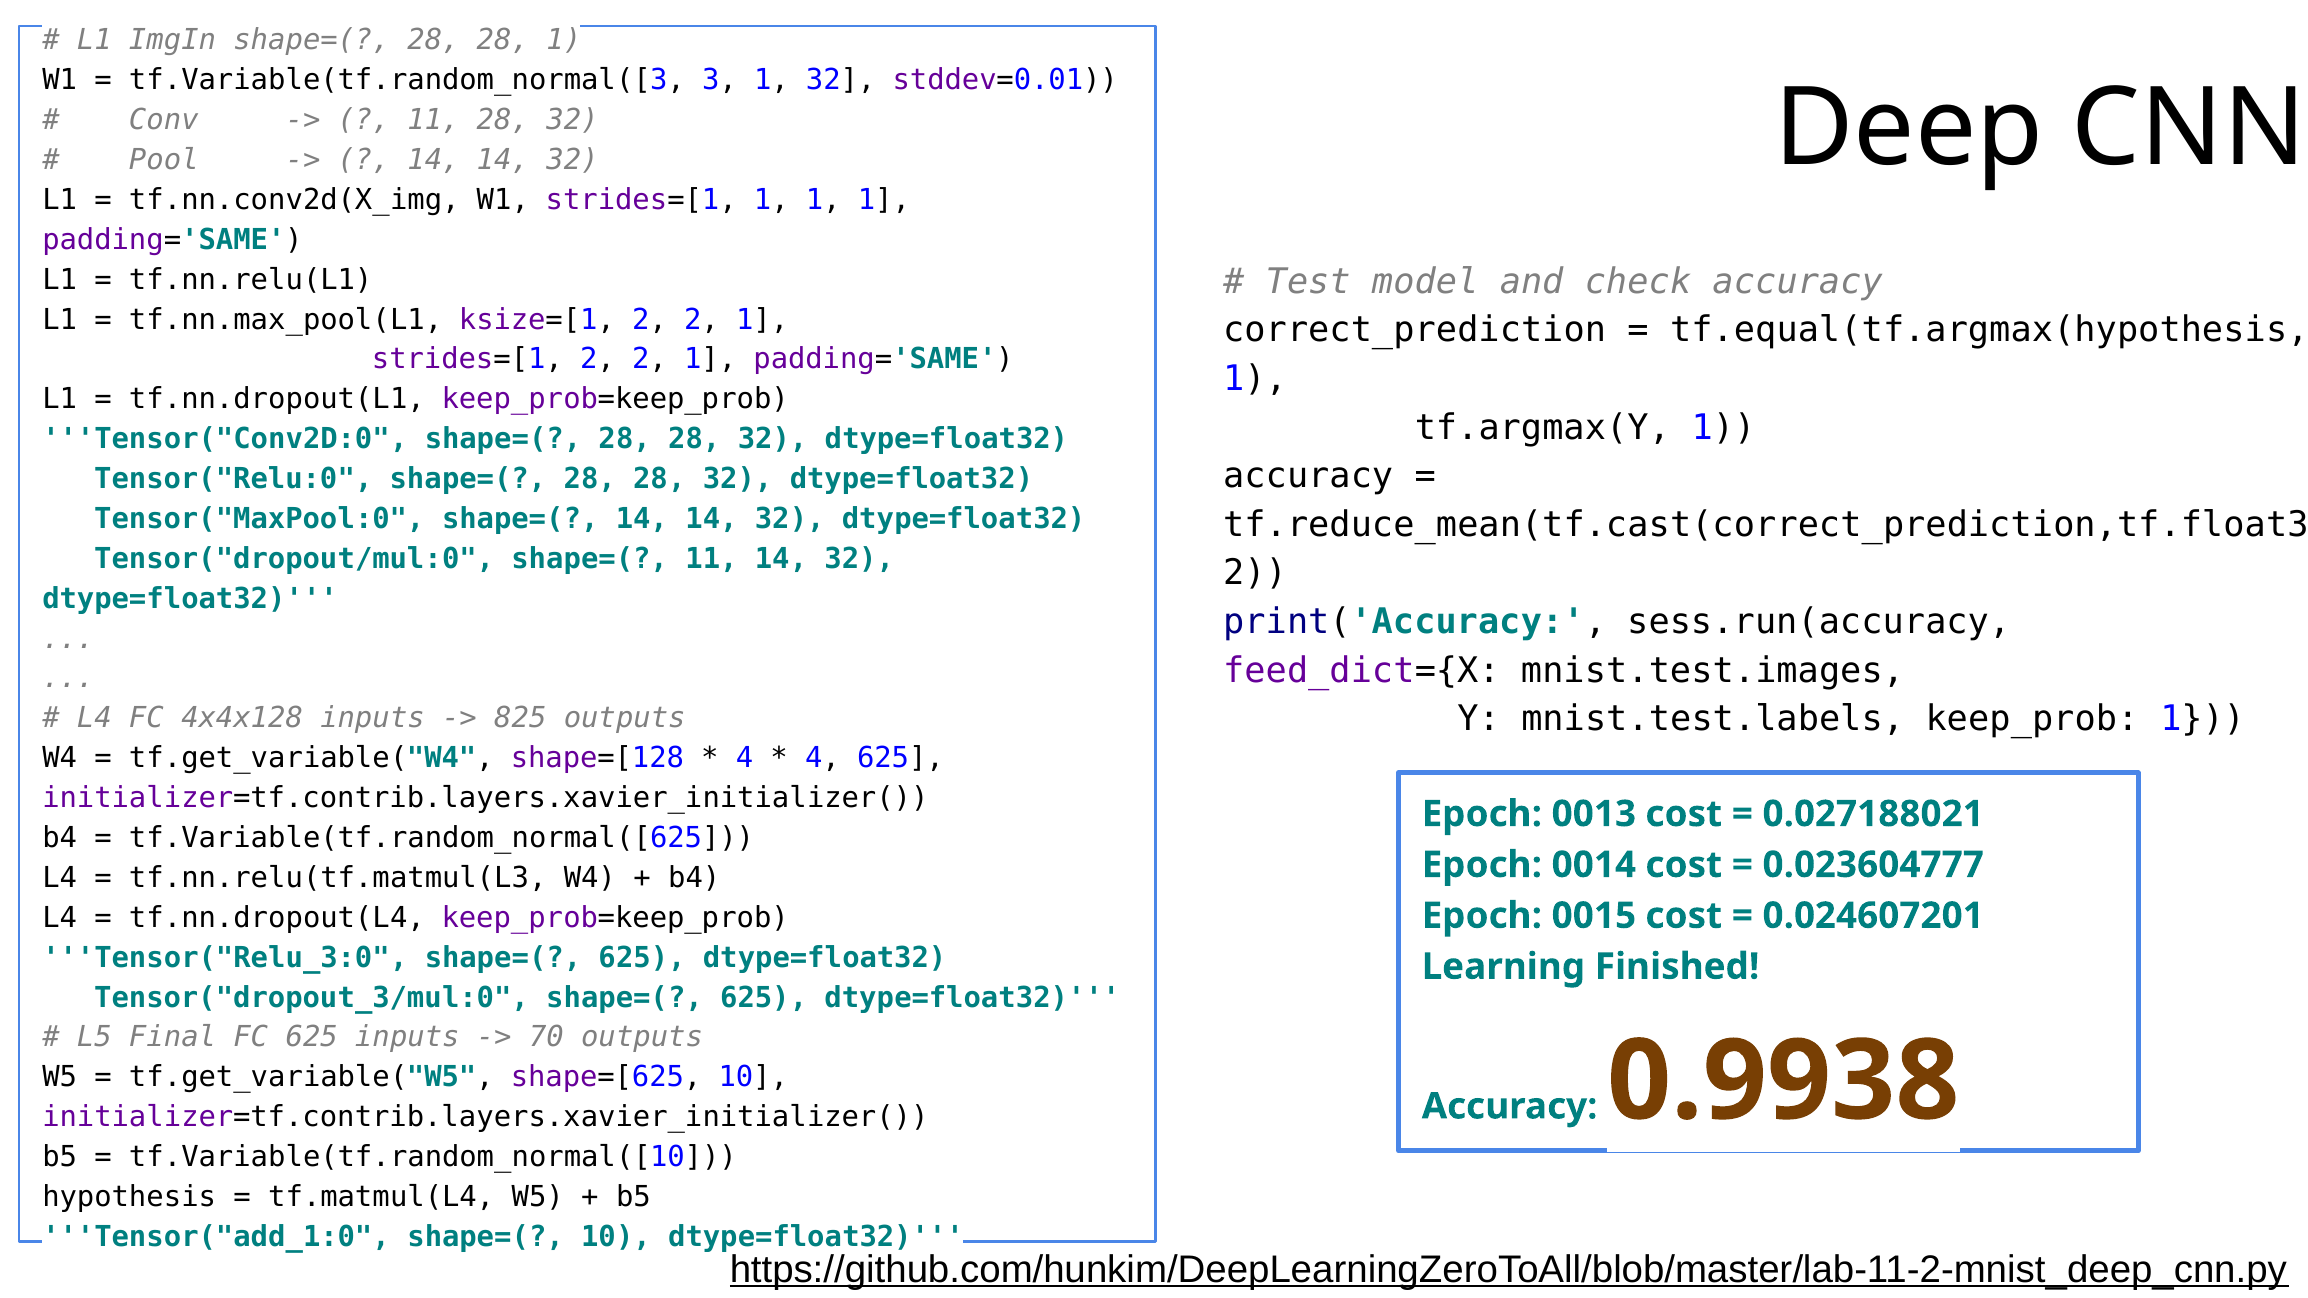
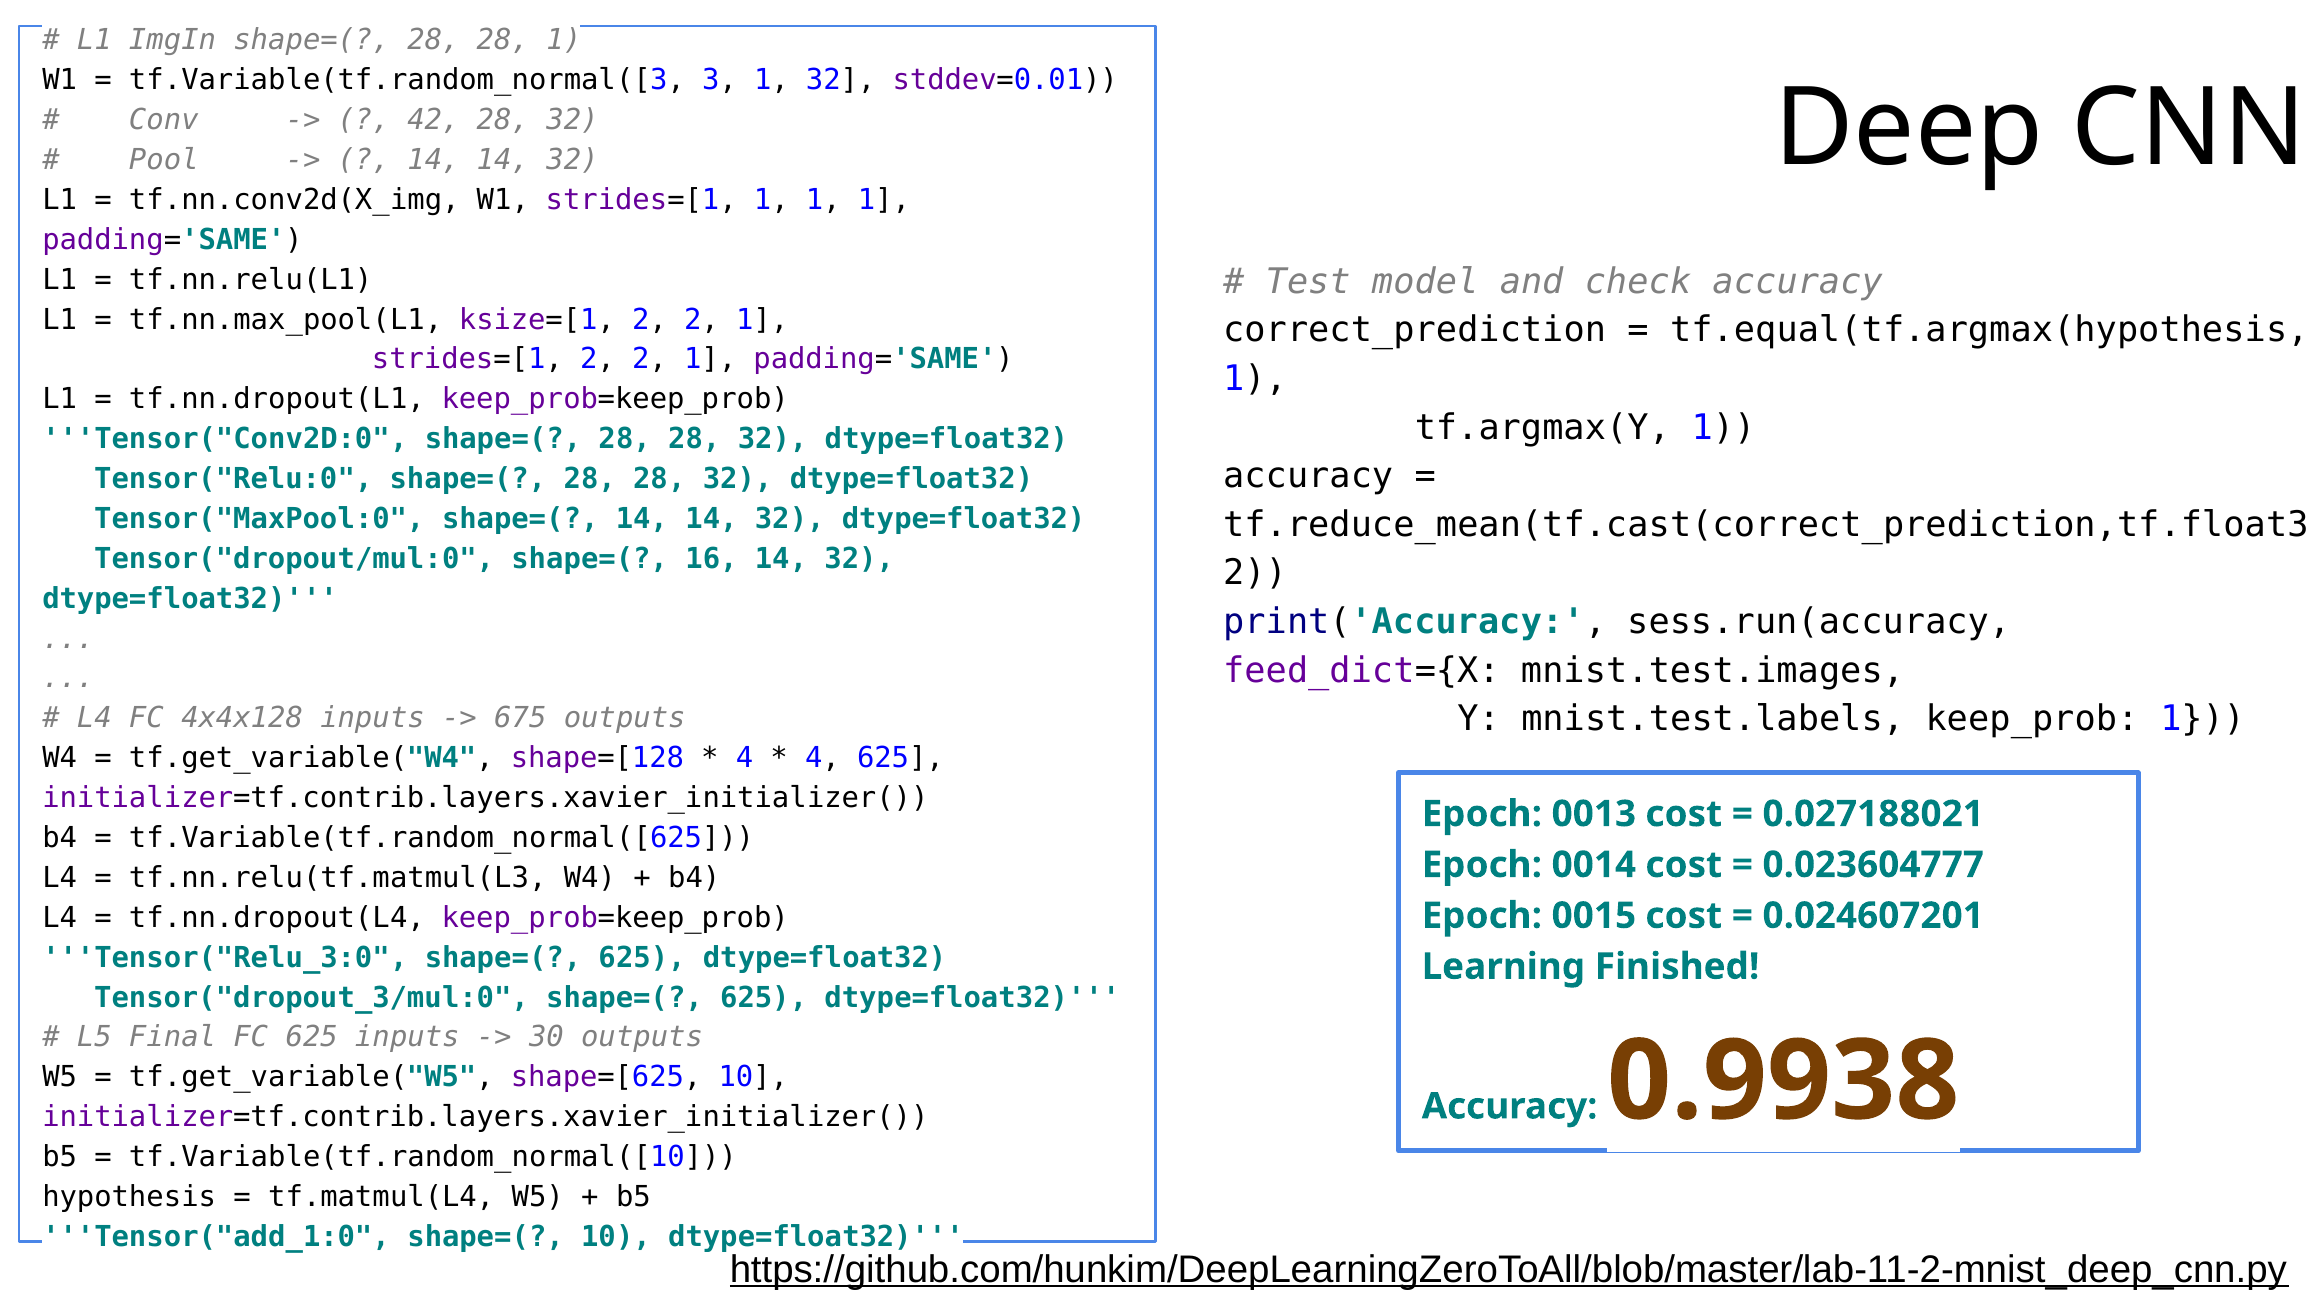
11: 11 -> 42 (433, 120)
shape=( 11: 11 -> 16 (711, 559)
825: 825 -> 675 (520, 718)
70: 70 -> 30 (546, 1038)
